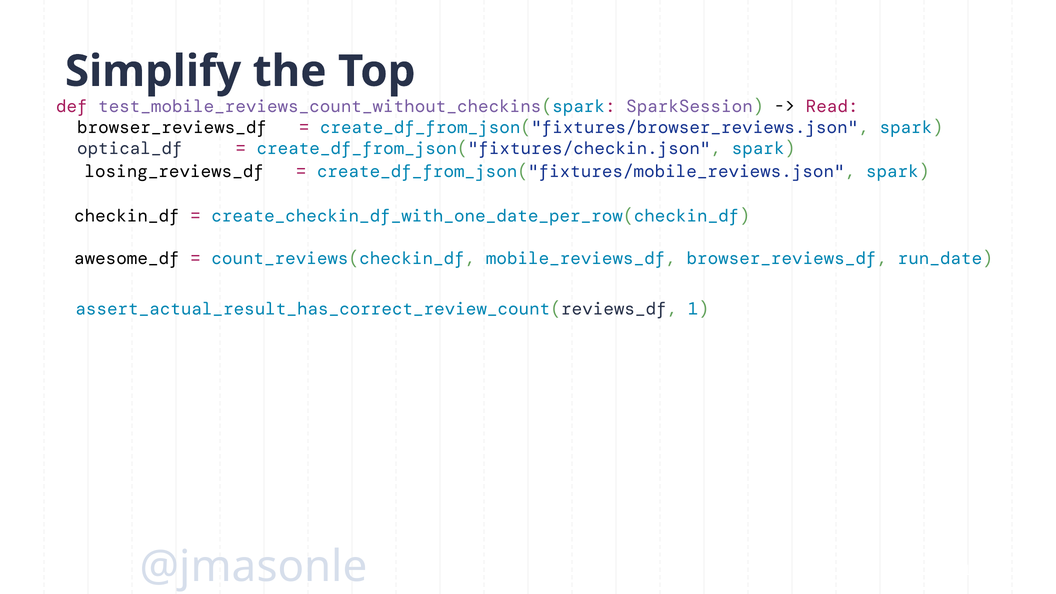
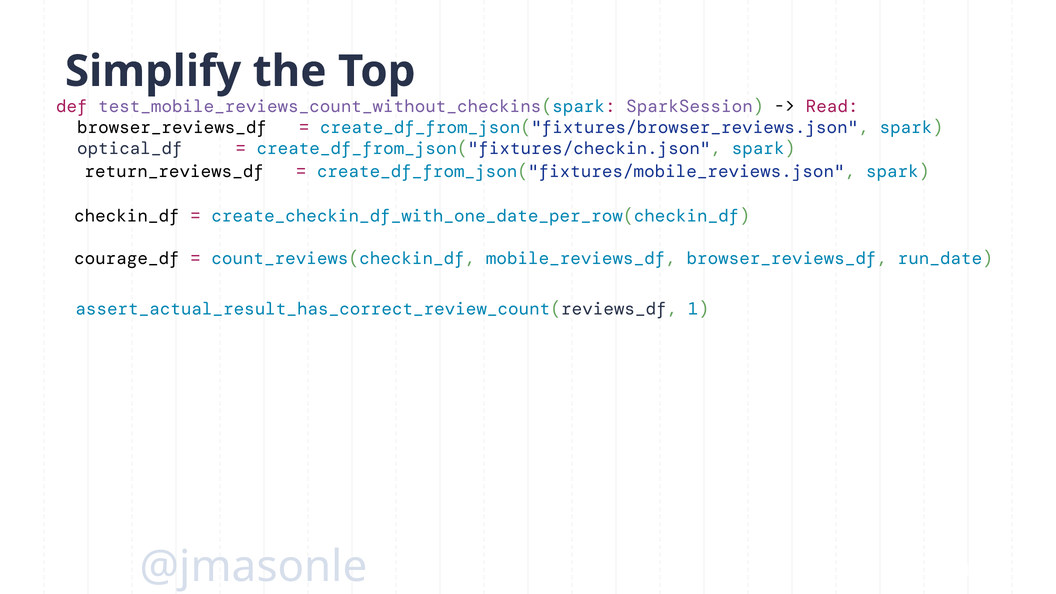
losing_reviews_df: losing_reviews_df -> return_reviews_df (174, 171)
awesome_df: awesome_df -> courage_df (127, 258)
